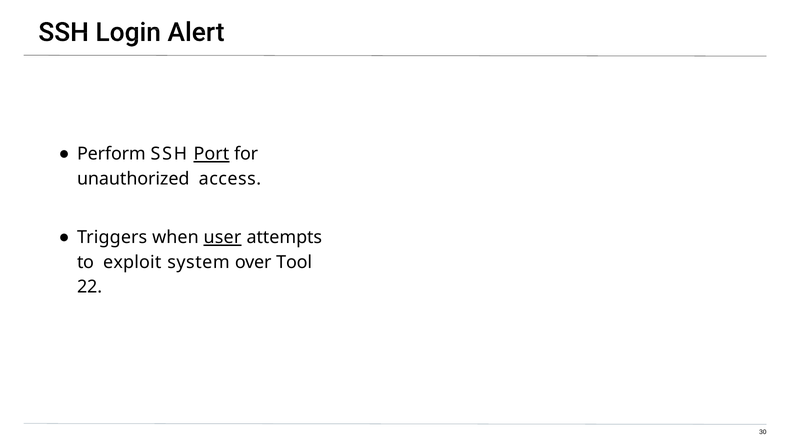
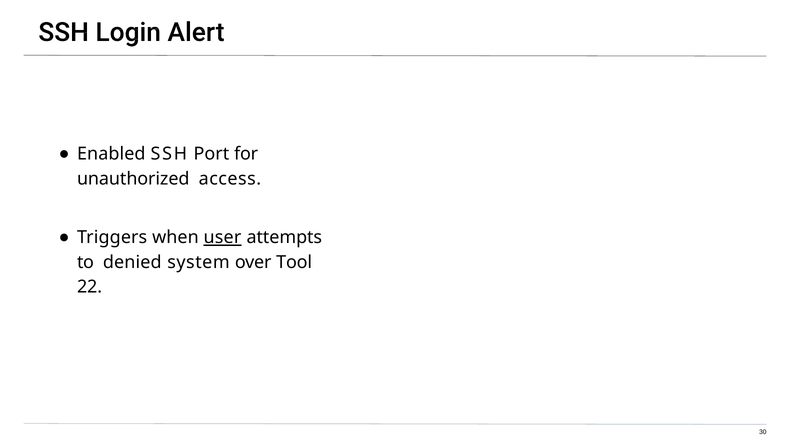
Perform: Perform -> Enabled (111, 154)
Port underline: present -> none (211, 154)
exploit: exploit -> denied (132, 263)
